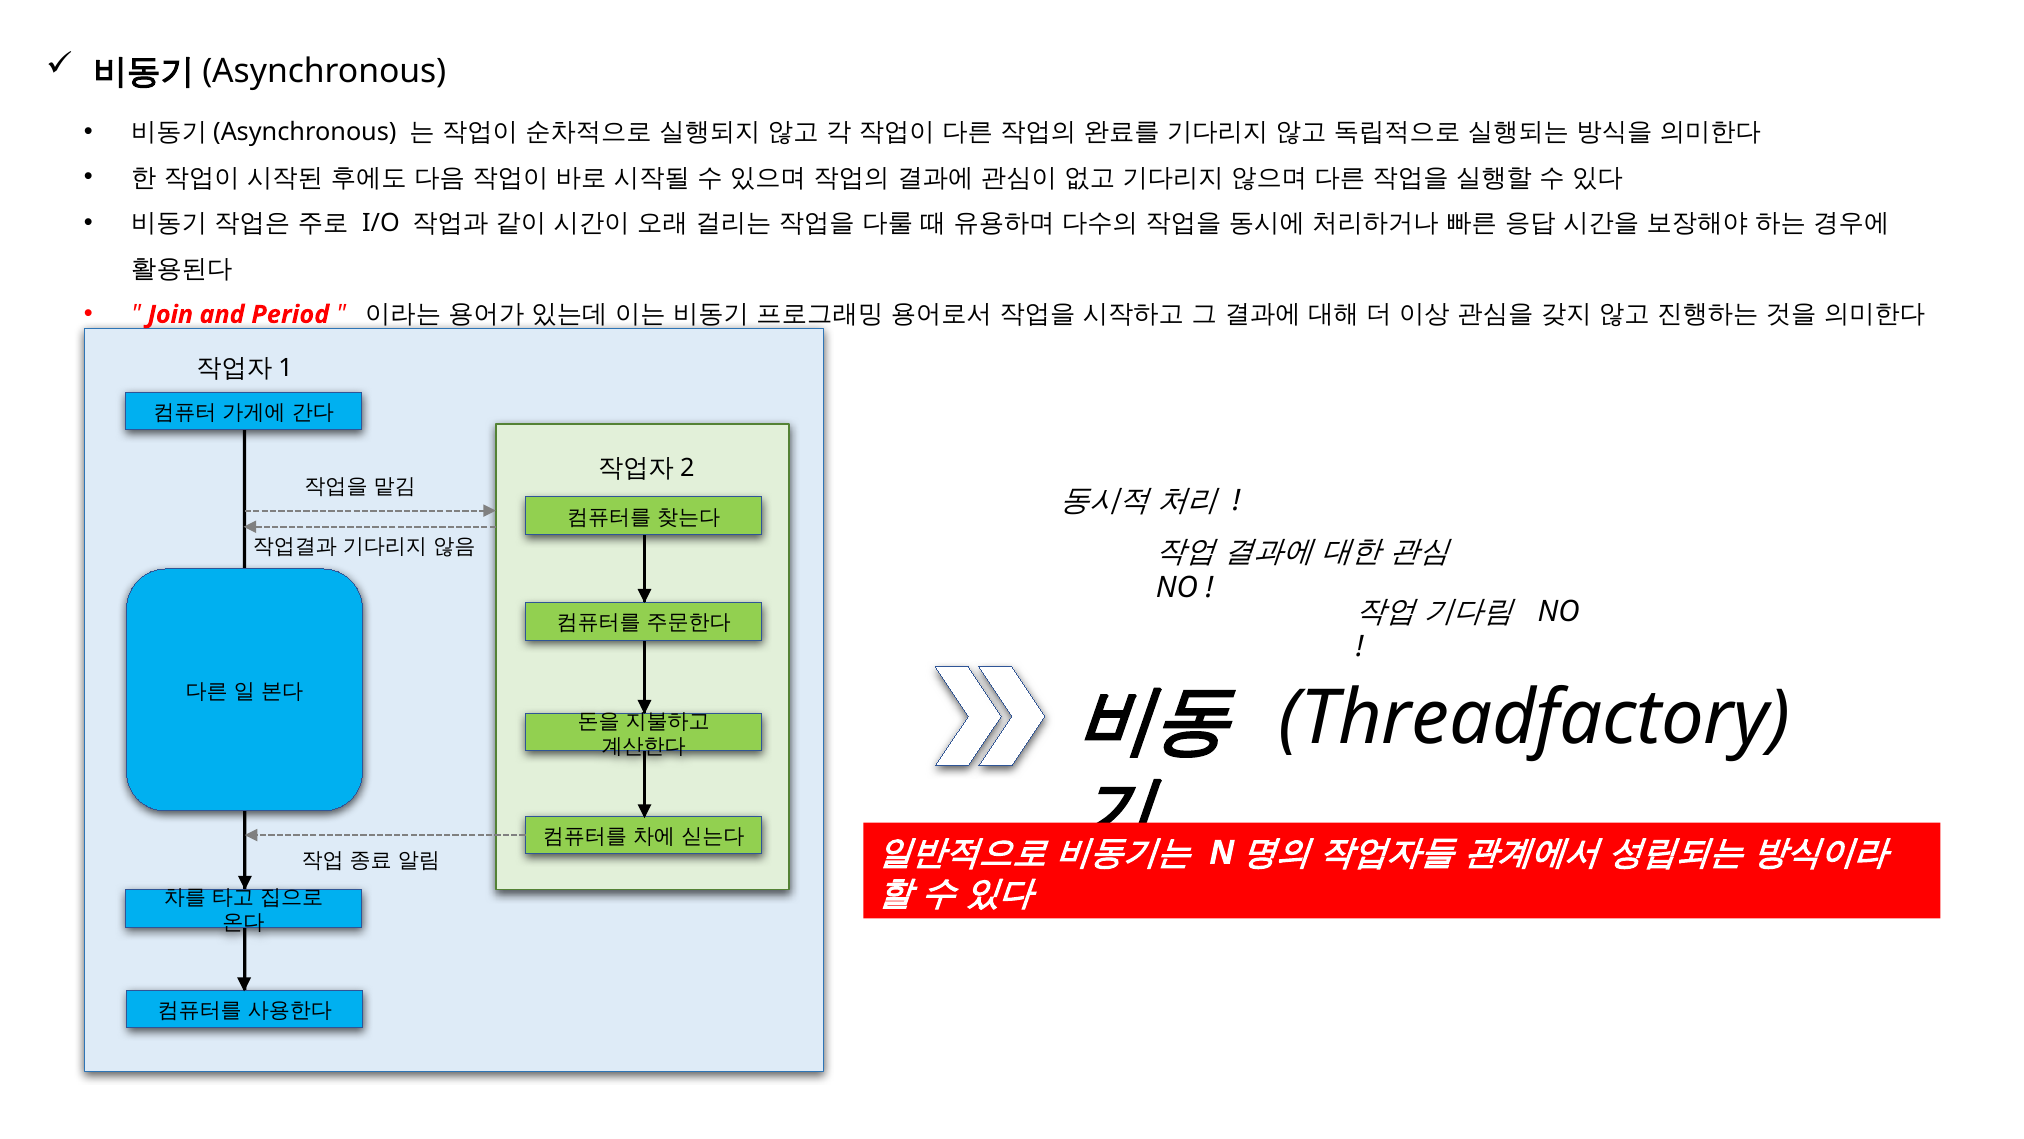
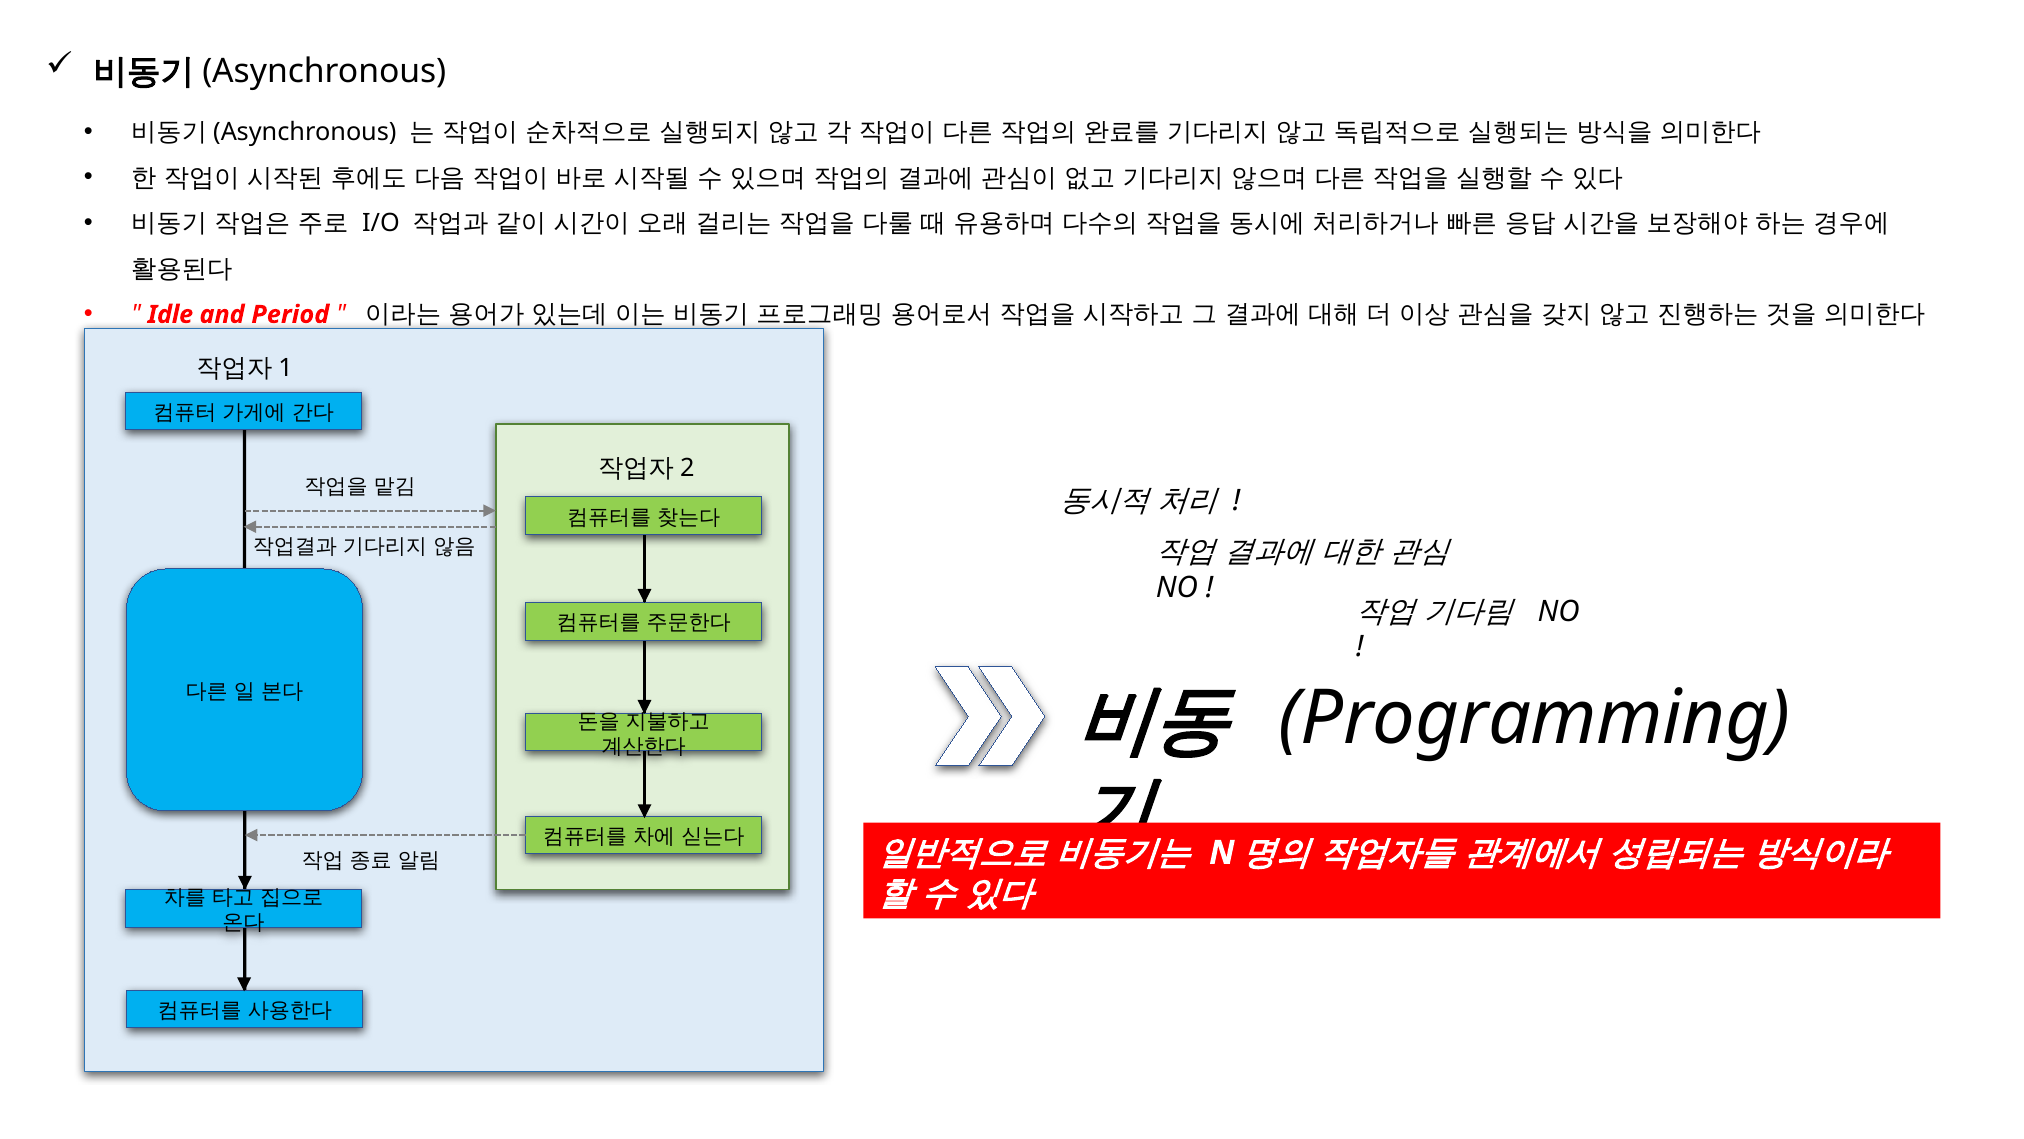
Join: Join -> Idle (170, 314)
Threadfactory: Threadfactory -> Programming (1535, 718)
